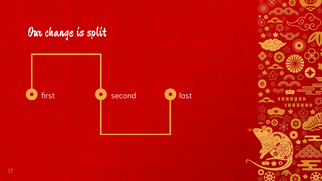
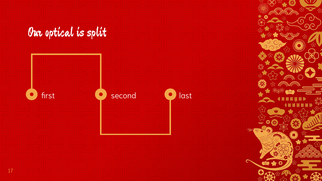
change: change -> optical (59, 33)
